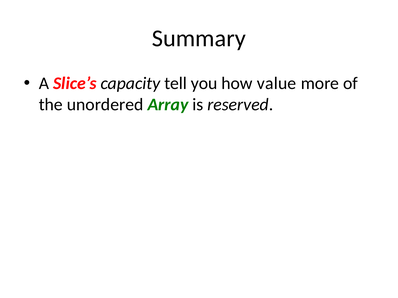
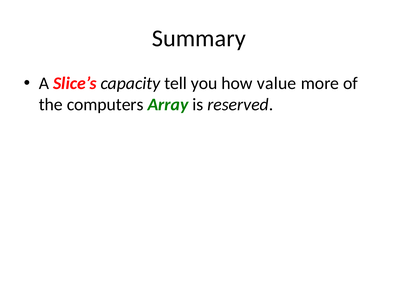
unordered: unordered -> computers (105, 105)
